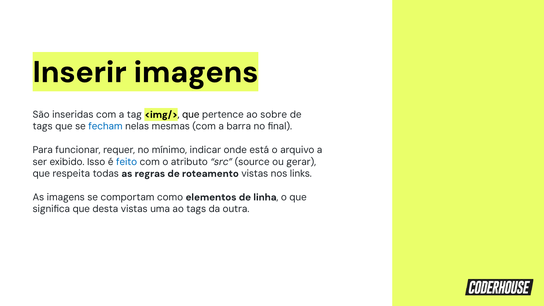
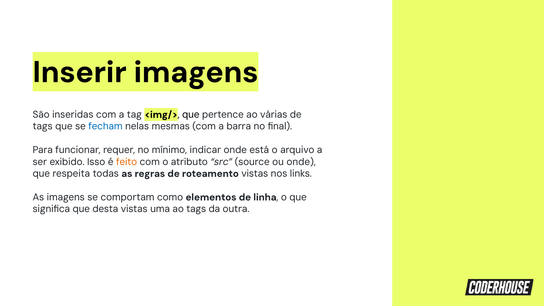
sobre: sobre -> várias (274, 115)
feito colour: blue -> orange (127, 162)
ou gerar: gerar -> onde (301, 162)
